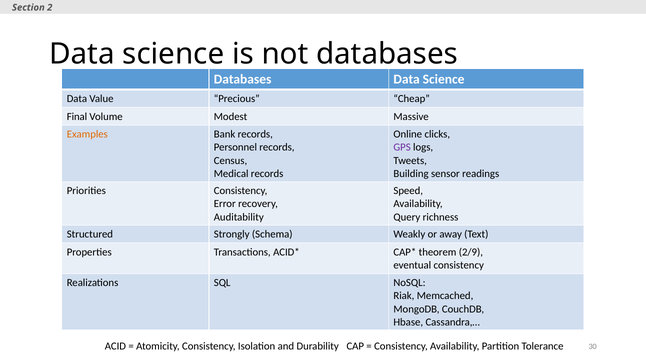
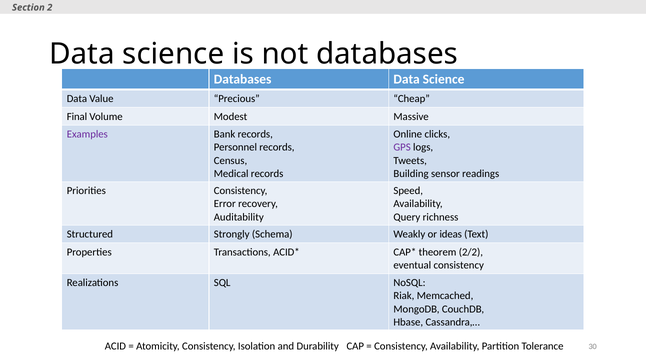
Examples colour: orange -> purple (87, 134)
away: away -> ideas (451, 235)
2/9: 2/9 -> 2/2 (471, 252)
